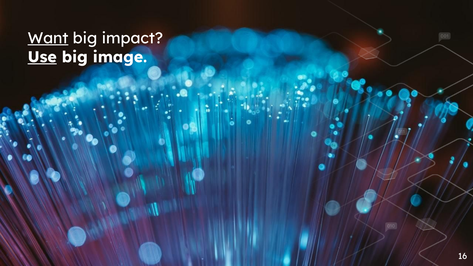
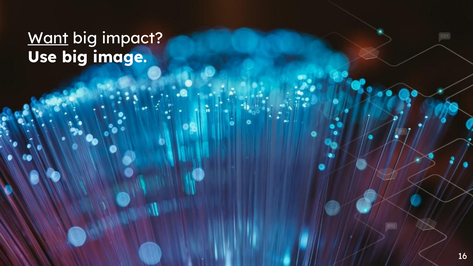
Use underline: present -> none (42, 57)
